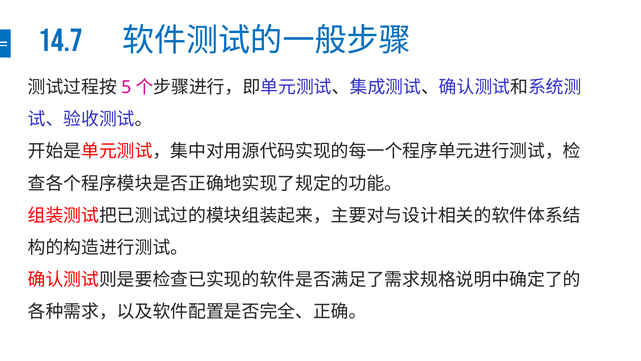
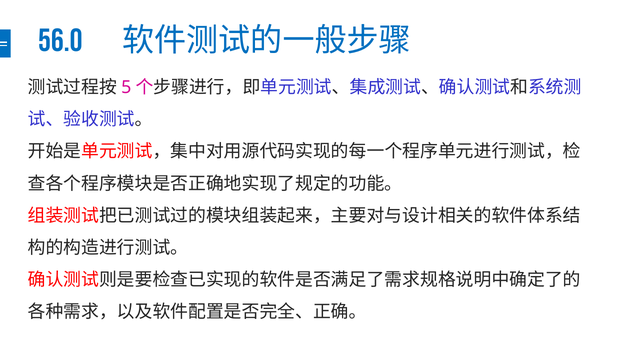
14.7: 14.7 -> 56.0 (60, 40)
